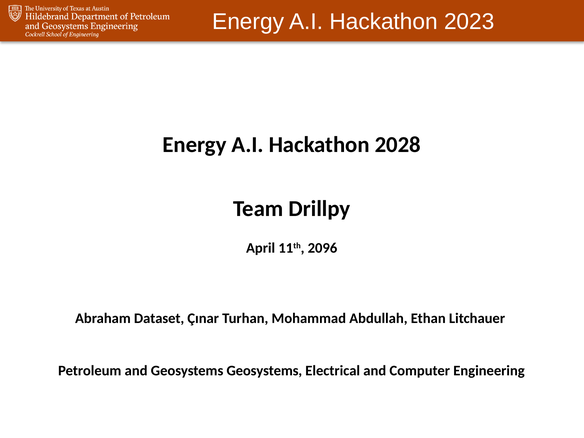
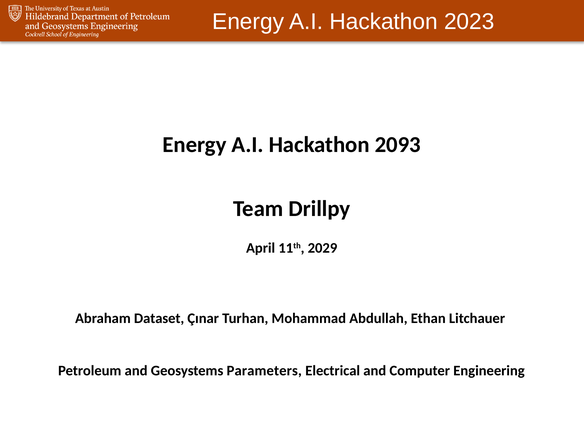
2028: 2028 -> 2093 (398, 145)
2096: 2096 -> 2029 (322, 248)
Geosystems Geosystems: Geosystems -> Parameters (264, 371)
